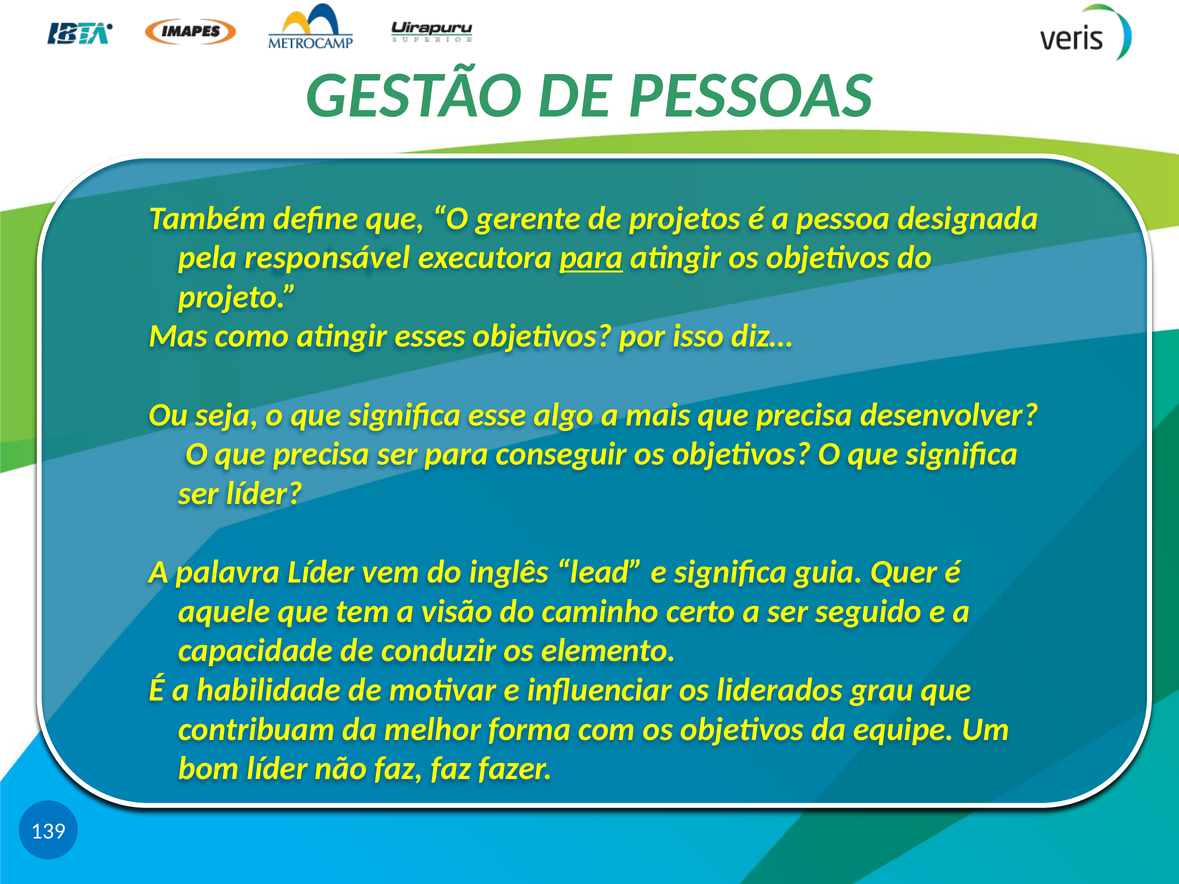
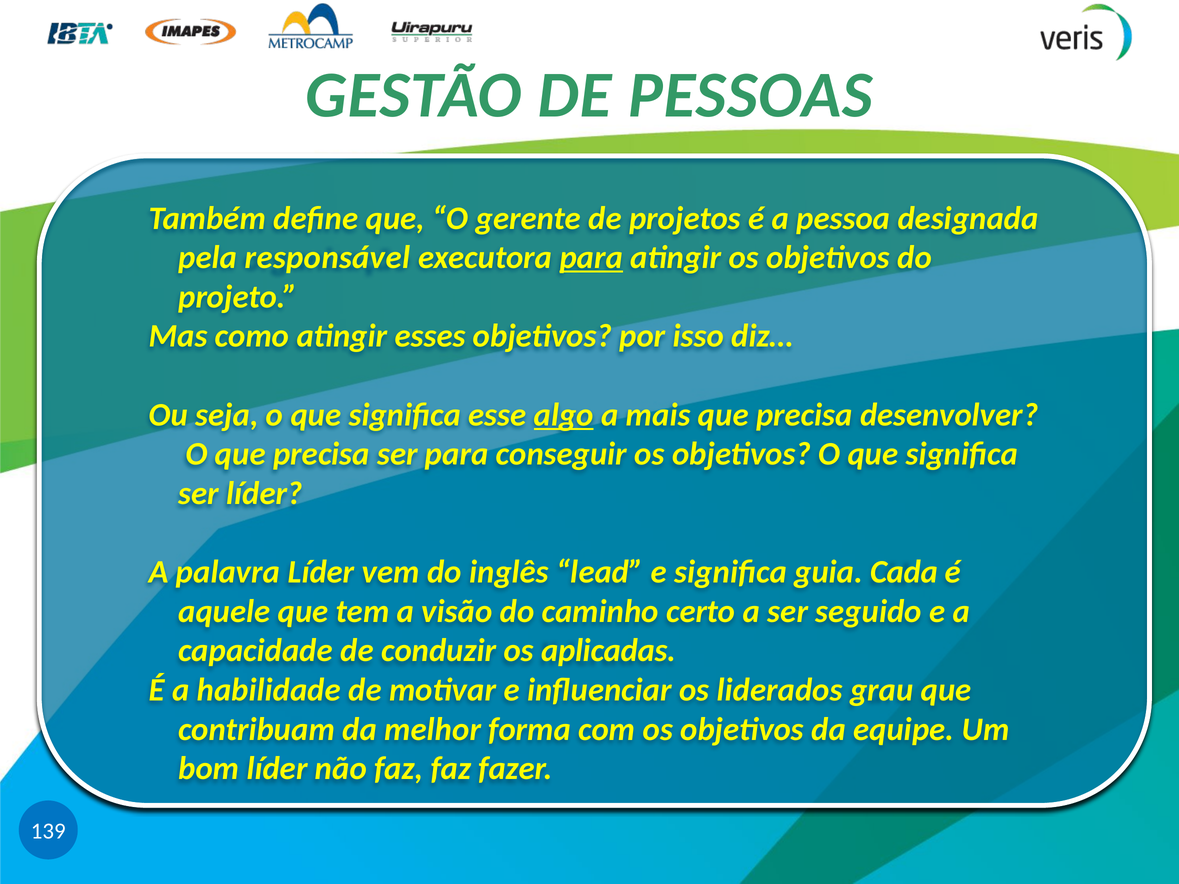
algo underline: none -> present (564, 415)
Quer: Quer -> Cada (904, 572)
elemento: elemento -> aplicadas (609, 651)
